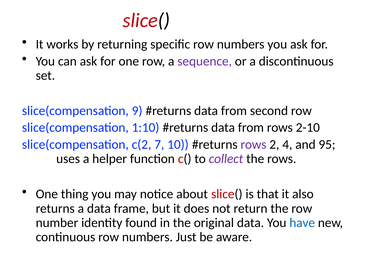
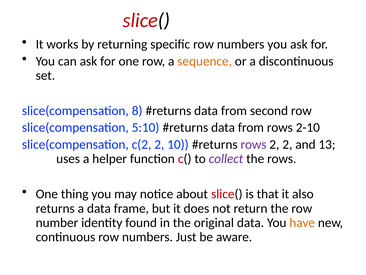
sequence colour: purple -> orange (205, 61)
9: 9 -> 8 (137, 111)
1:10: 1:10 -> 5:10 (146, 127)
c(2 7: 7 -> 2 (159, 144)
2 4: 4 -> 2 (287, 144)
95: 95 -> 13 (327, 144)
have colour: blue -> orange (302, 222)
